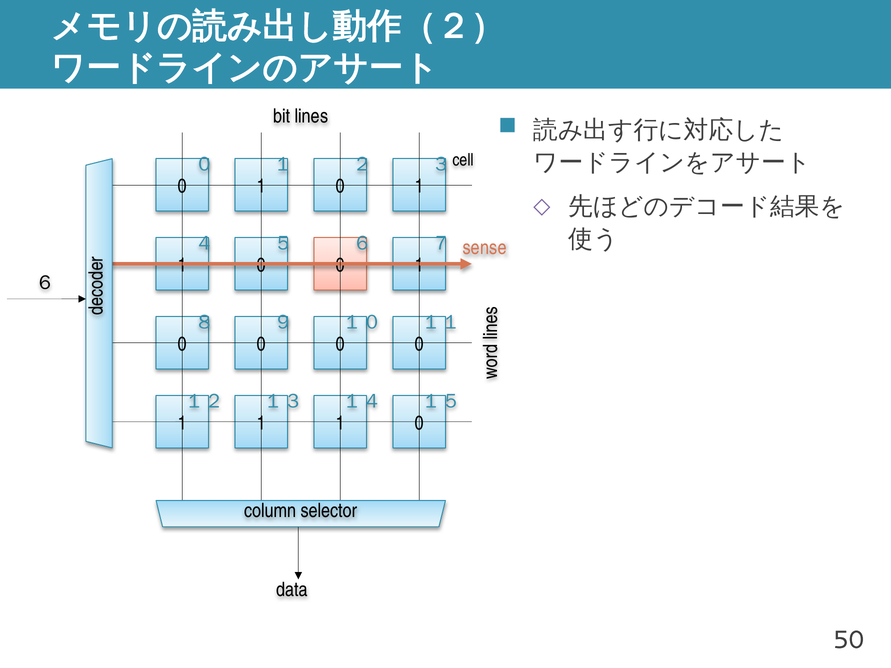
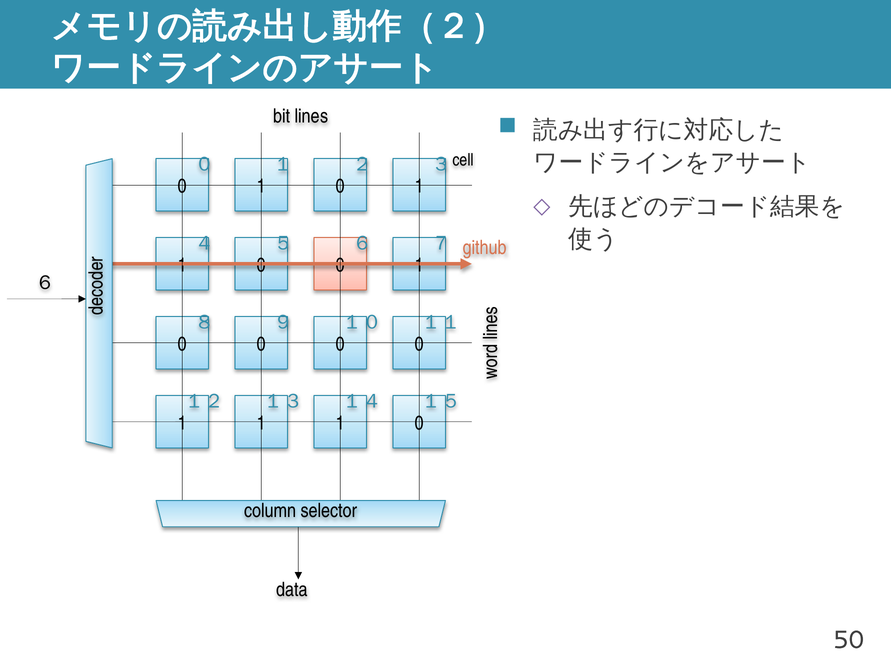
sense: sense -> github (485, 248)
